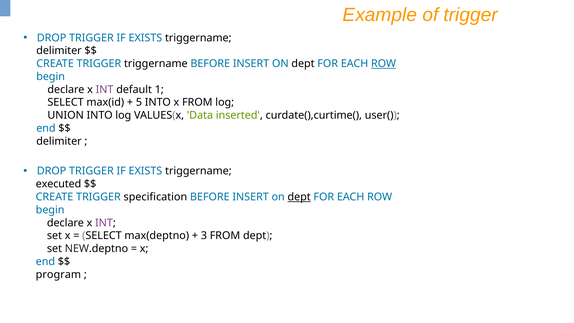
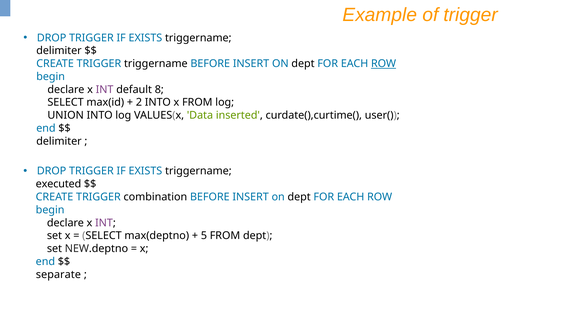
1: 1 -> 8 (159, 89)
5: 5 -> 2 (139, 102)
specification: specification -> combination (155, 197)
dept underline: present -> none (299, 197)
3: 3 -> 5 (204, 236)
program: program -> separate (58, 274)
